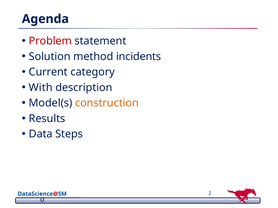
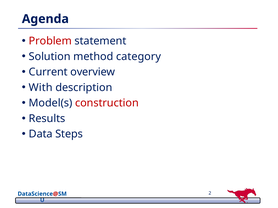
incidents: incidents -> category (139, 57)
category: category -> overview (93, 72)
construction colour: orange -> red (107, 103)
